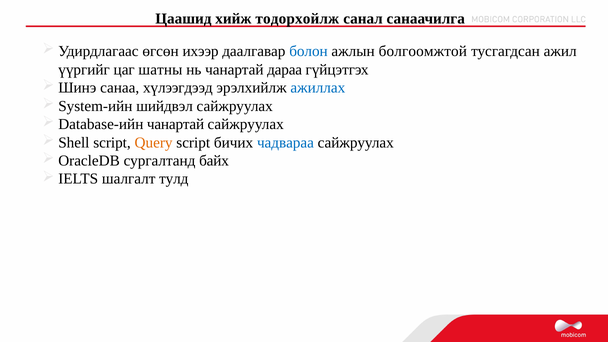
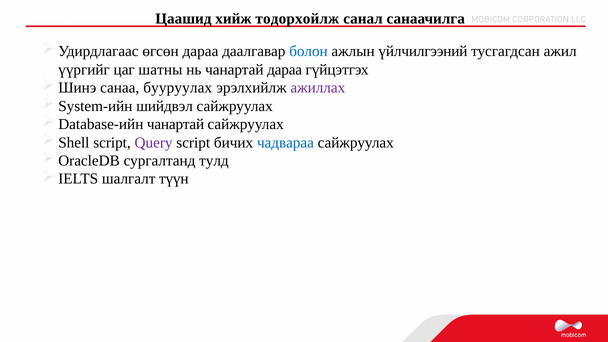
өгсөн ихээр: ихээр -> дараа (200, 51)
болгоомжтой: болгоомжтой -> үйлчилгээний (423, 51)
хүлээгдээд: хүлээгдээд -> бууруулах (178, 88)
ажиллах colour: blue -> purple (318, 88)
Query colour: orange -> purple (154, 142)
байх: байх -> тулд (214, 161)
тулд: тулд -> түүн (174, 179)
